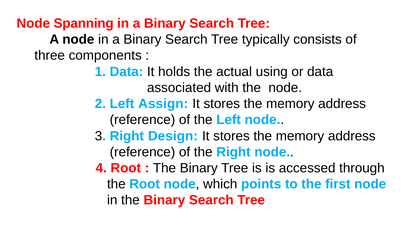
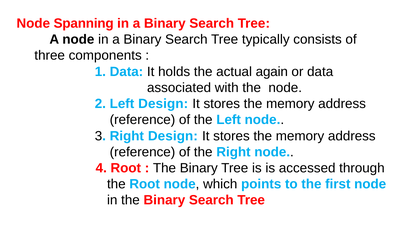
using: using -> again (272, 72)
Left Assign: Assign -> Design (163, 104)
